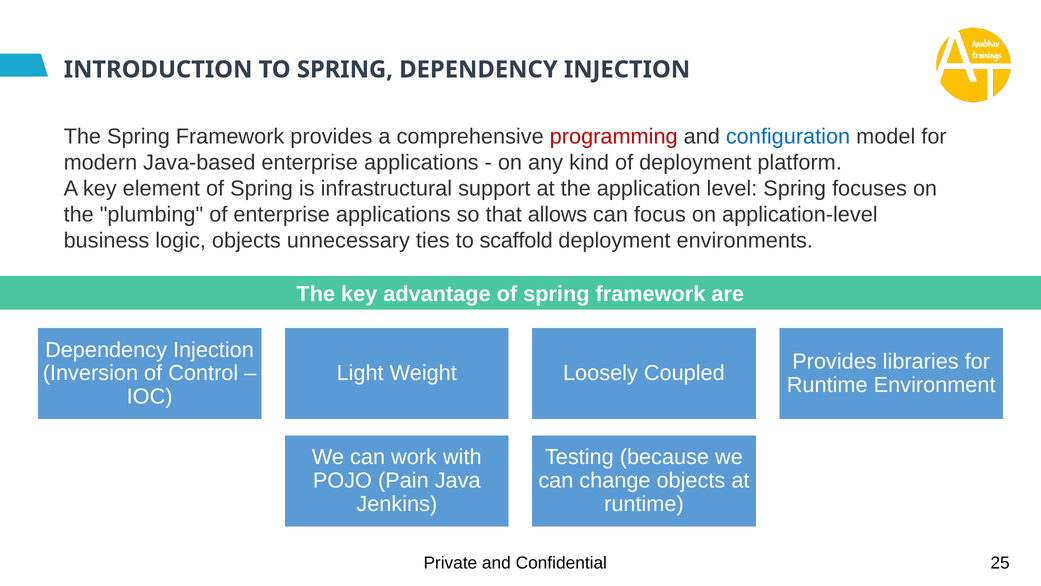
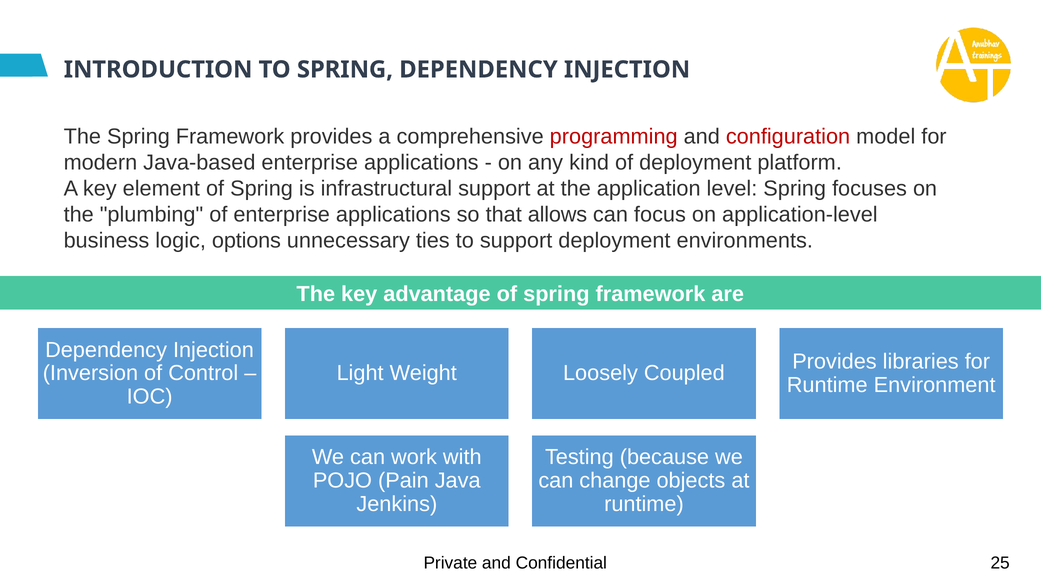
configuration colour: blue -> red (788, 136)
logic objects: objects -> options (246, 241)
to scaffold: scaffold -> support (516, 241)
